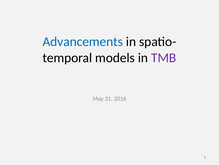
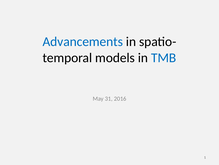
TMB colour: purple -> blue (164, 58)
